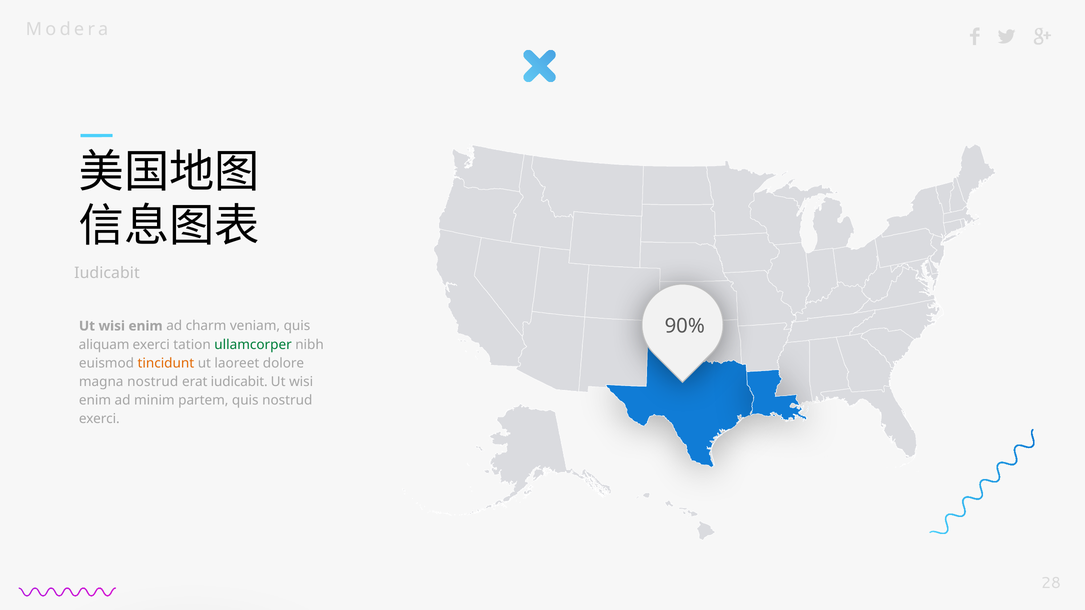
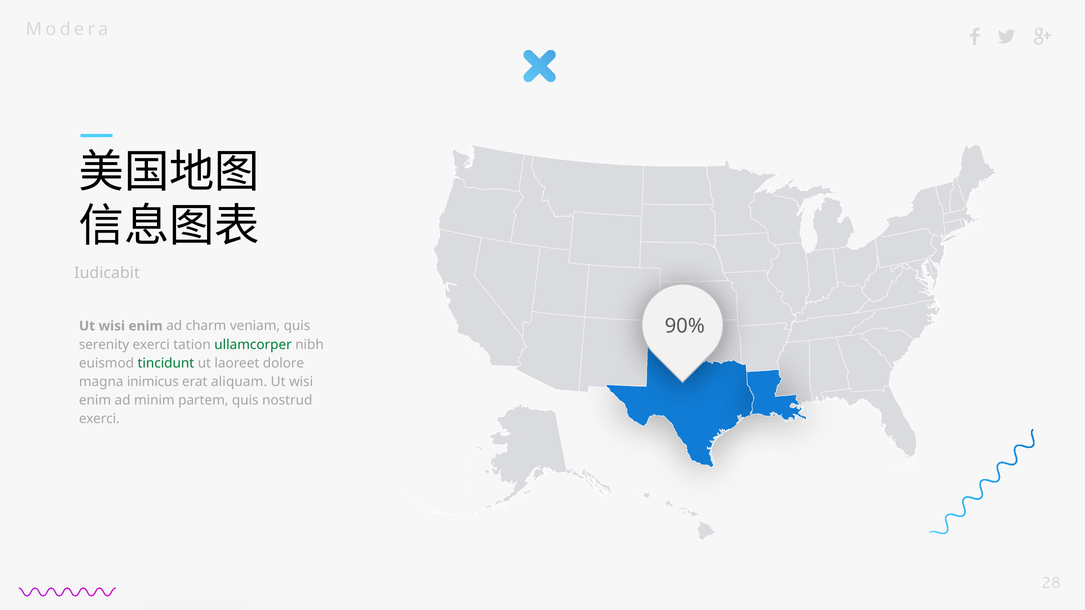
aliquam: aliquam -> serenity (104, 345)
tincidunt colour: orange -> green (166, 363)
magna nostrud: nostrud -> inimicus (153, 382)
erat iudicabit: iudicabit -> aliquam (239, 382)
